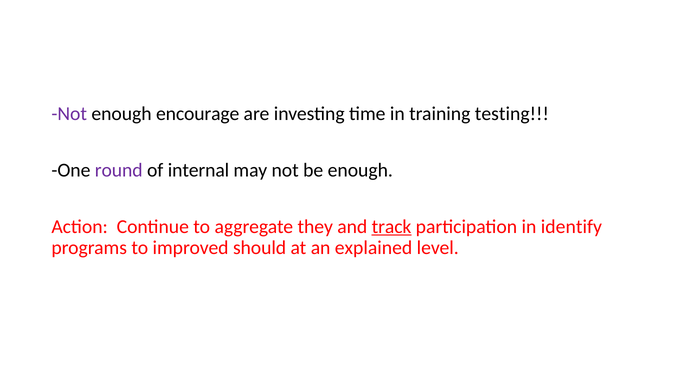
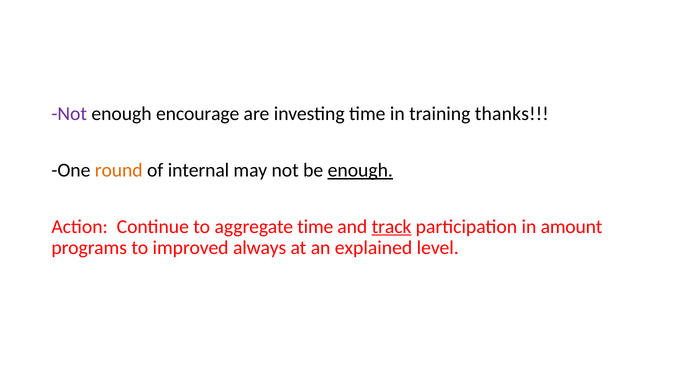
testing: testing -> thanks (512, 114)
round colour: purple -> orange (119, 170)
enough underline: none -> present (360, 170)
aggregate they: they -> time (315, 227)
identify: identify -> amount (572, 227)
should: should -> always (260, 248)
